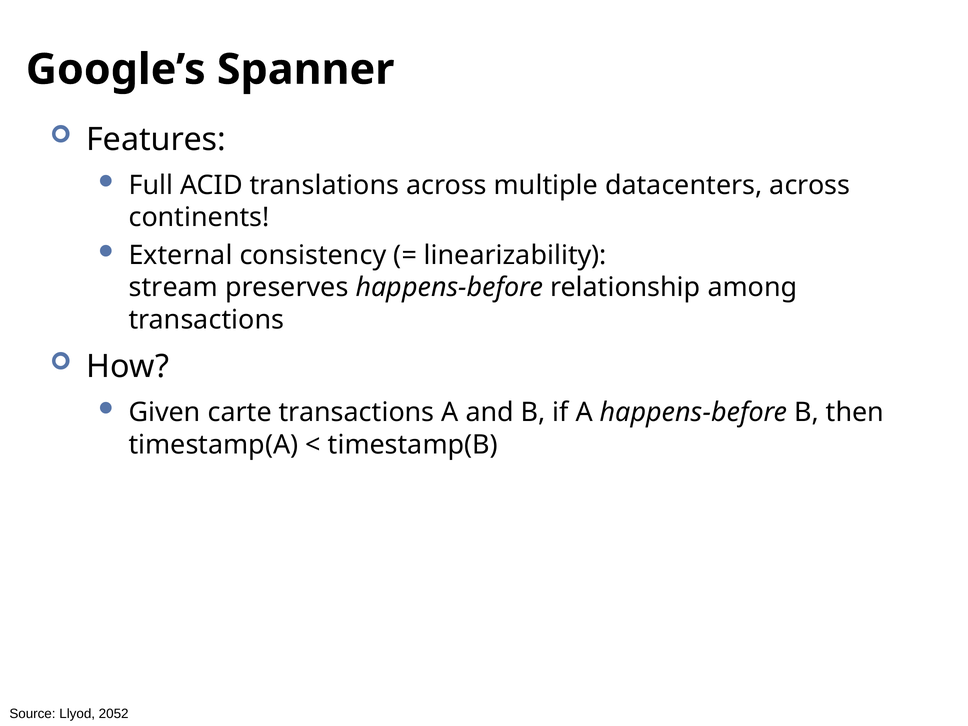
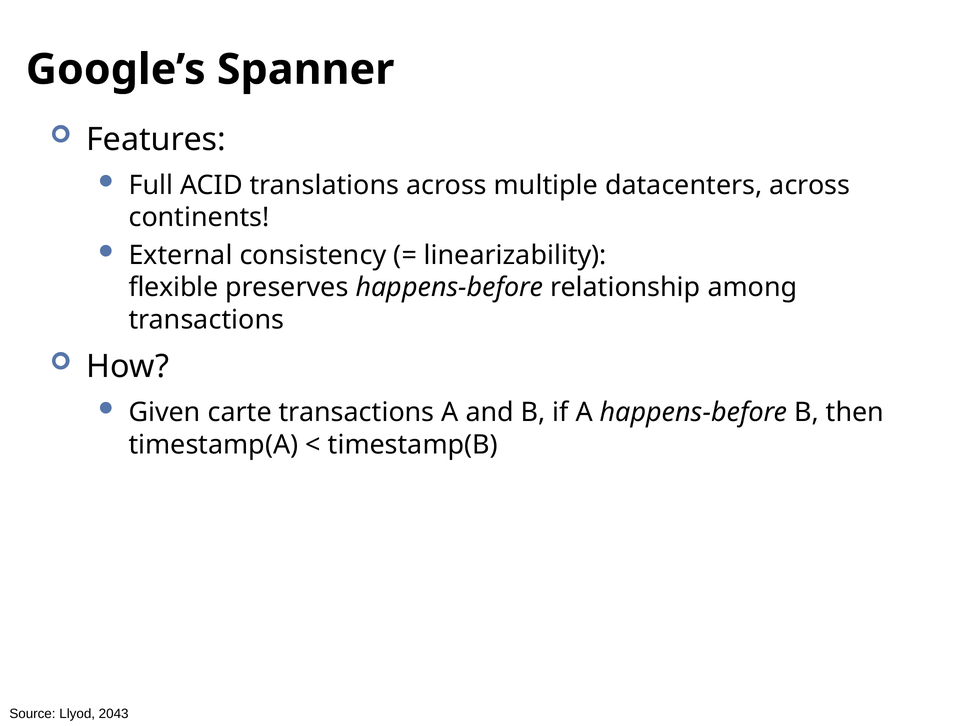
stream: stream -> flexible (173, 288)
2052: 2052 -> 2043 (114, 714)
